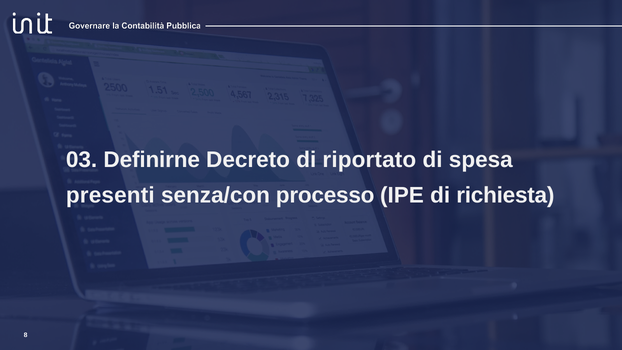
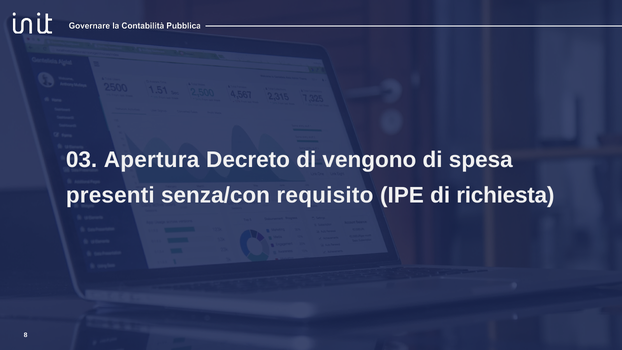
Definirne: Definirne -> Apertura (152, 160)
riportato: riportato -> vengono (369, 160)
processo: processo -> requisito (325, 195)
